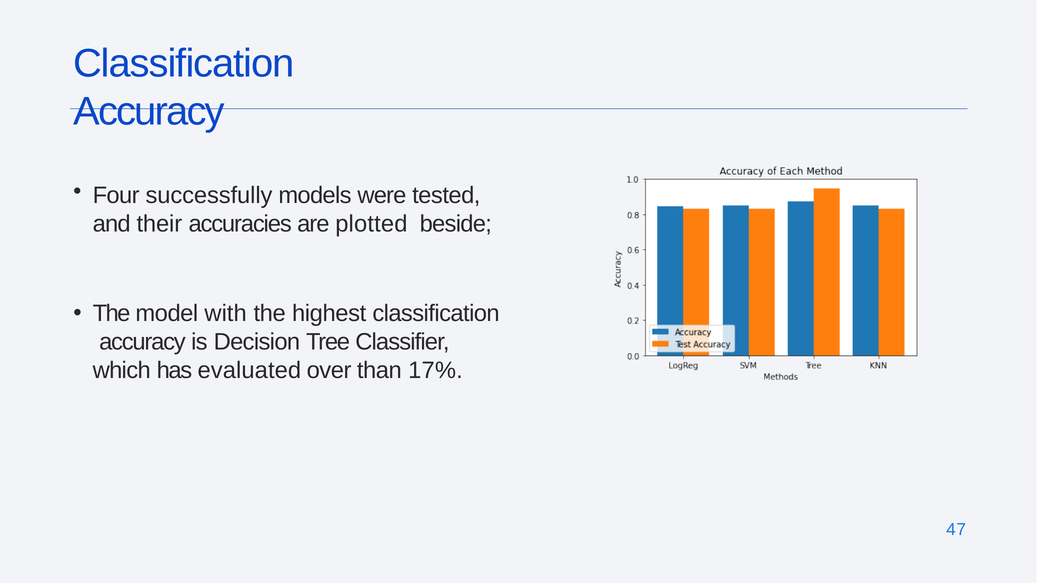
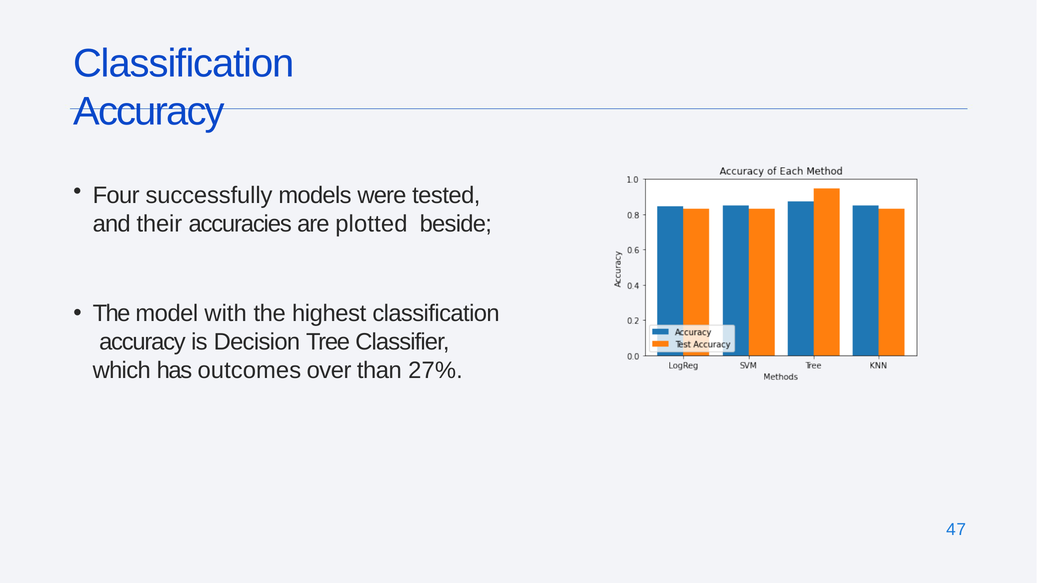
evaluated: evaluated -> outcomes (249, 371)
17%: 17% -> 27% (435, 371)
